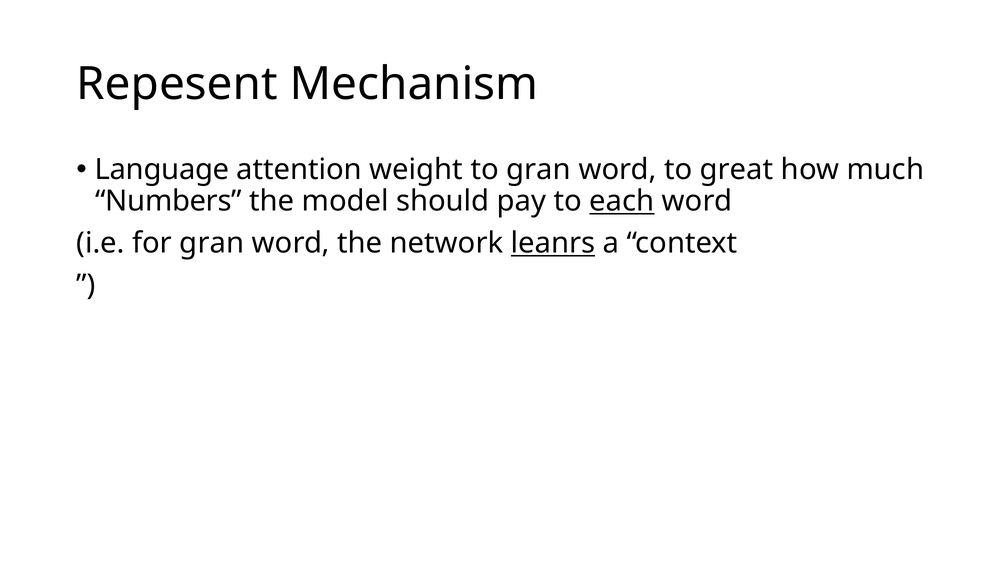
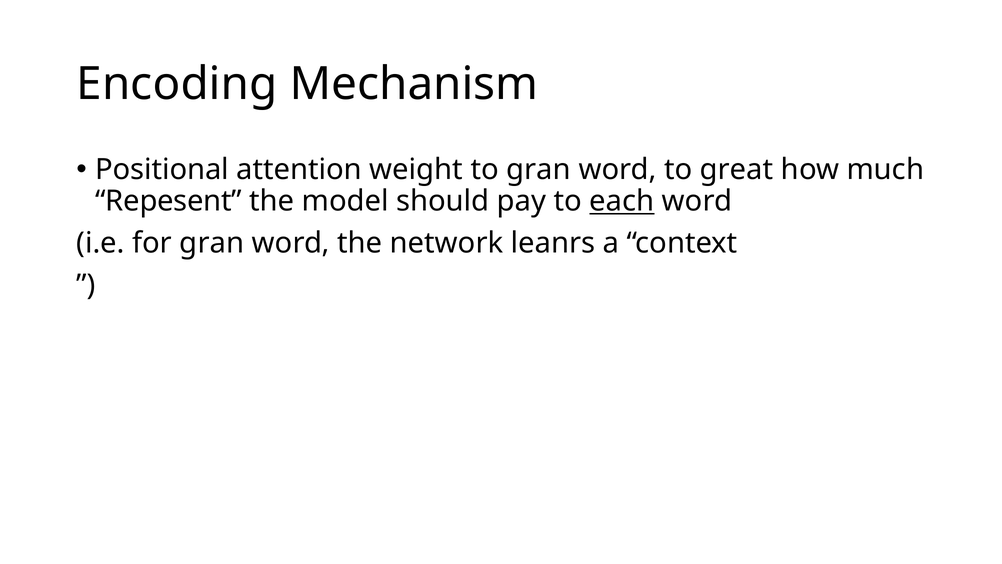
Repesent: Repesent -> Encoding (177, 84)
Language: Language -> Positional (162, 169)
Numbers: Numbers -> Repesent (169, 201)
leanrs underline: present -> none (553, 243)
